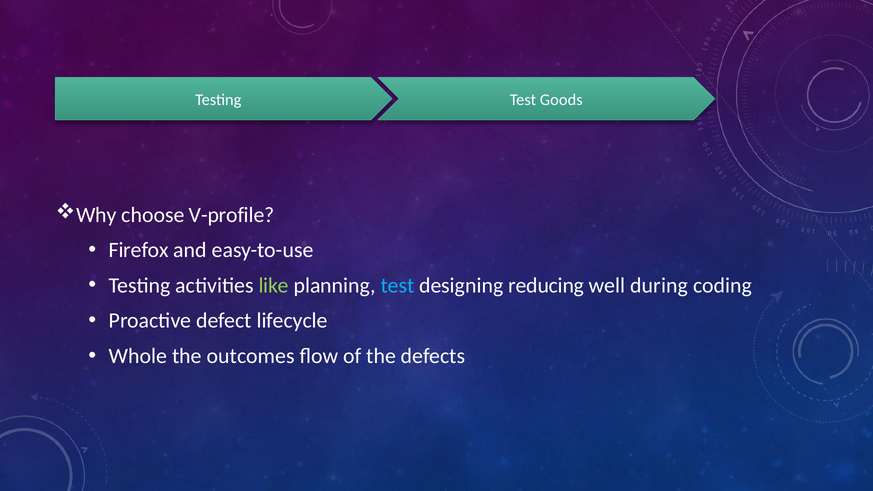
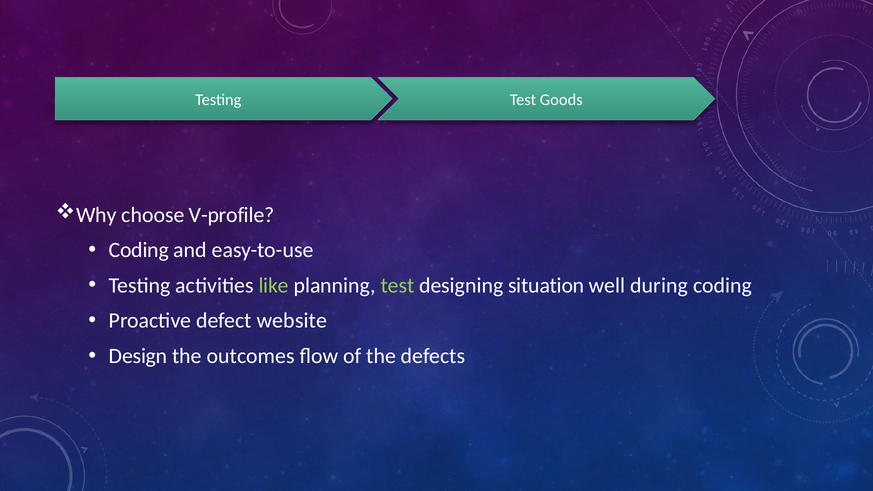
Firefox: Firefox -> Coding (139, 250)
test colour: light blue -> light green (397, 286)
reducing: reducing -> situation (546, 286)
lifecycle: lifecycle -> website (292, 321)
Whole: Whole -> Design (138, 356)
